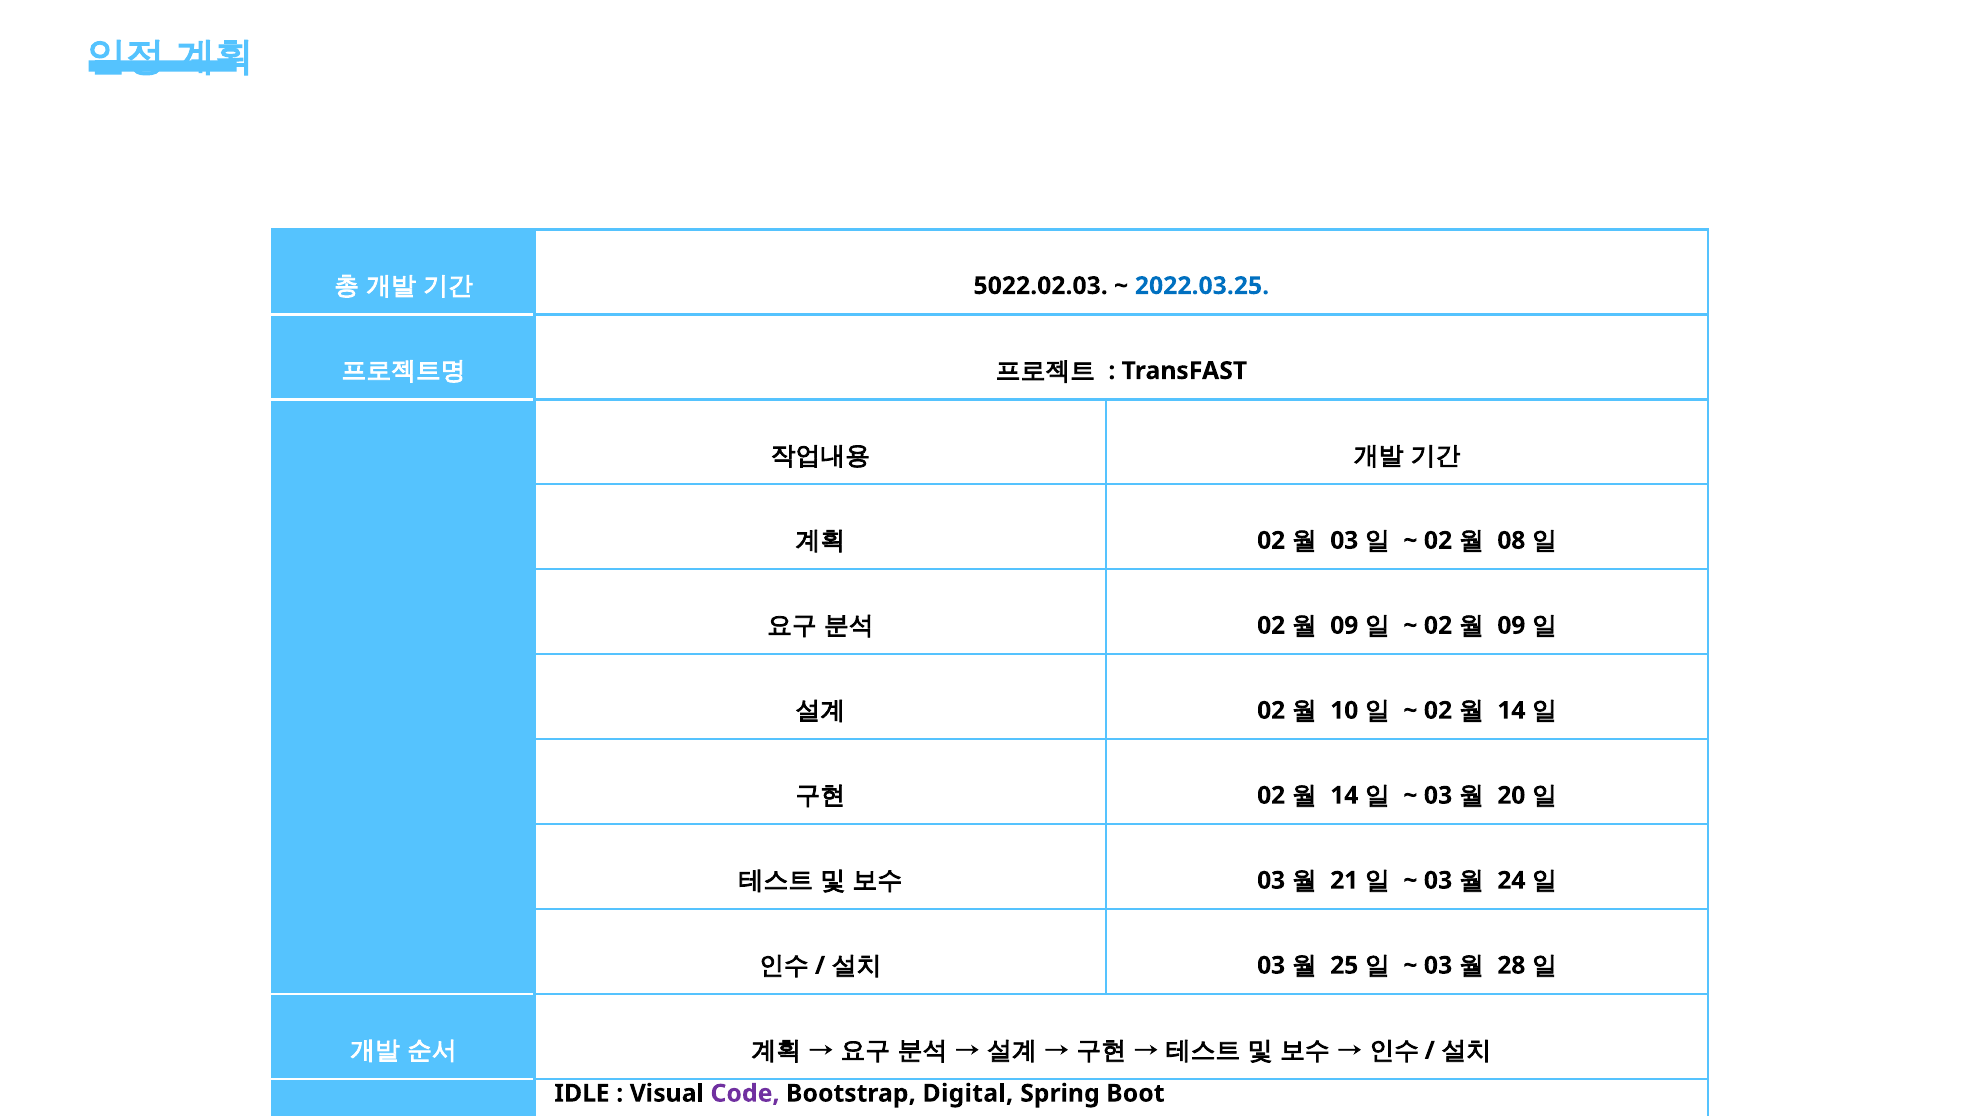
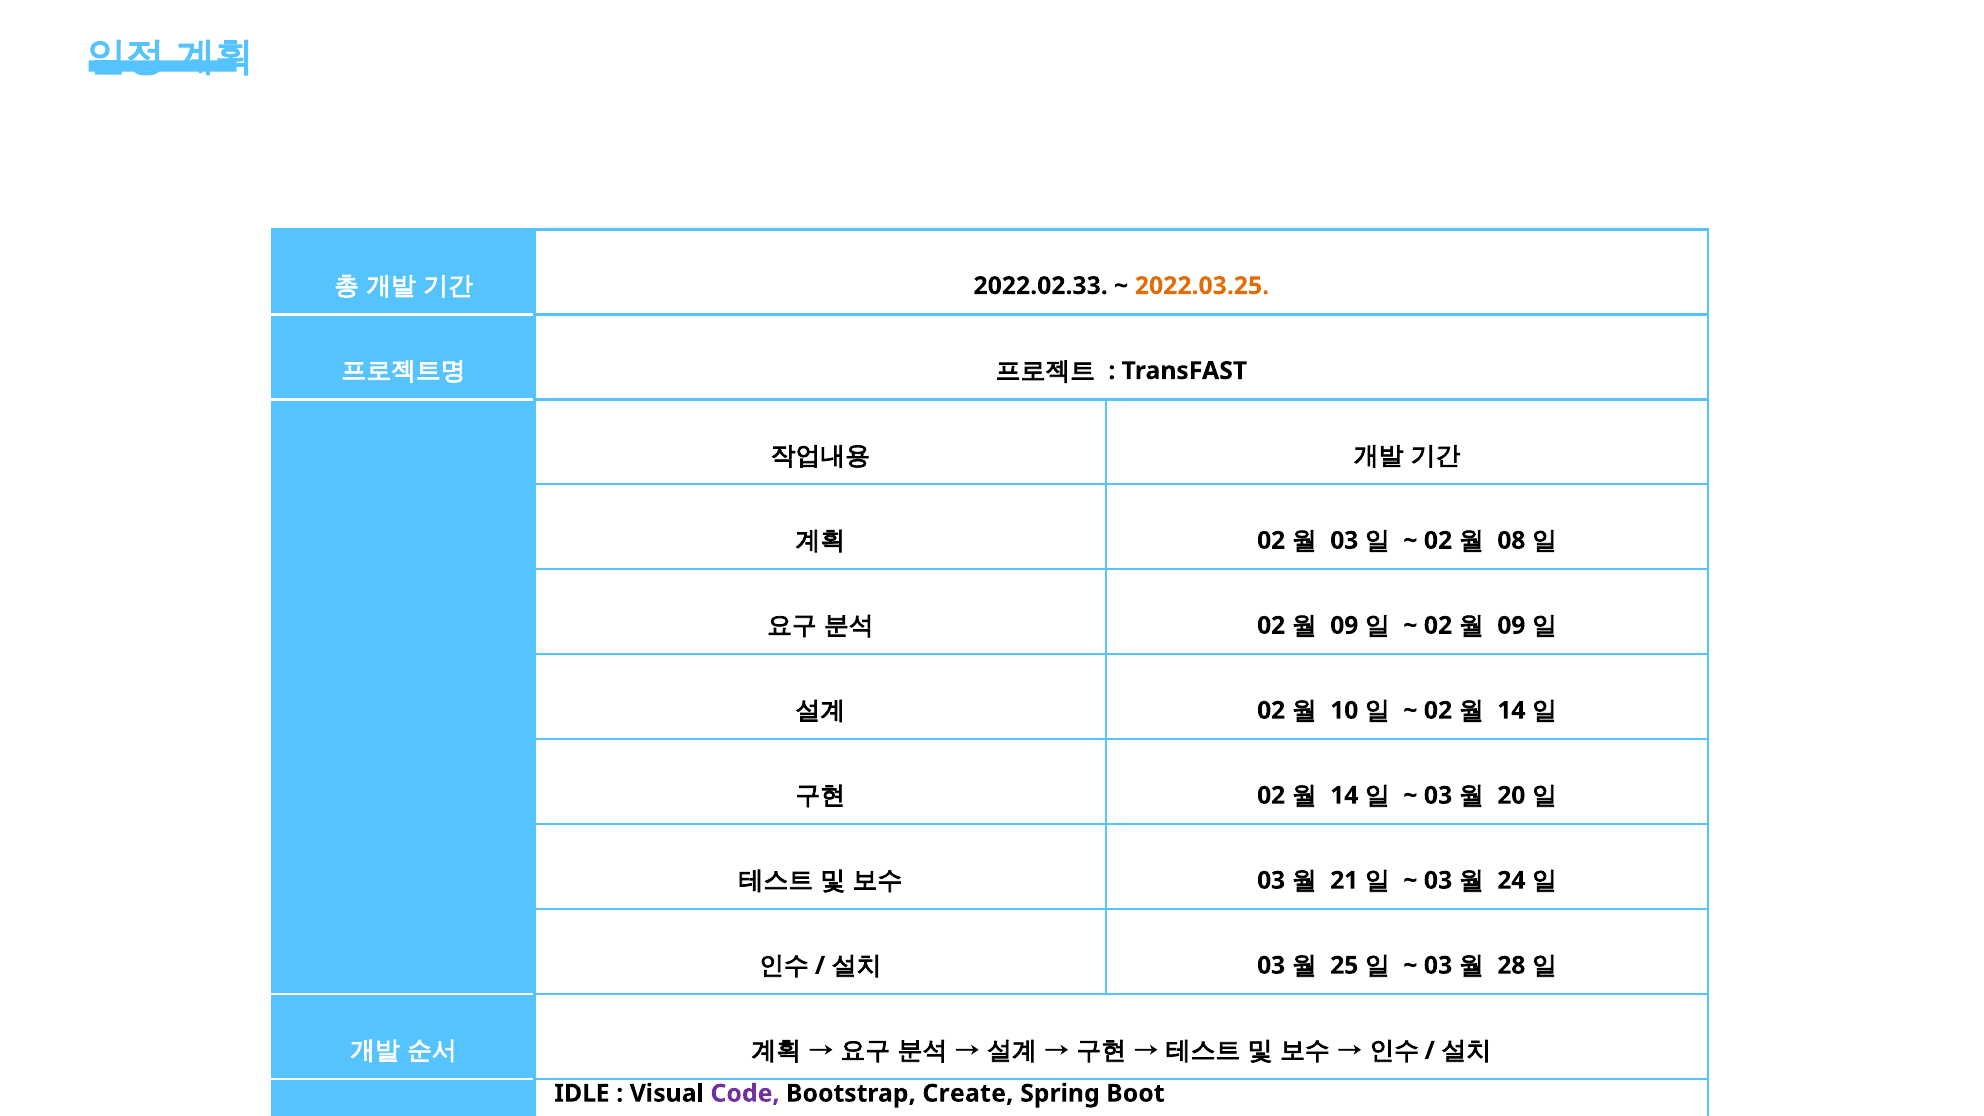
5022.02.03: 5022.02.03 -> 2022.02.33 (1041, 286)
2022.03.25 colour: blue -> orange (1202, 286)
Digital: Digital -> Create (968, 1093)
